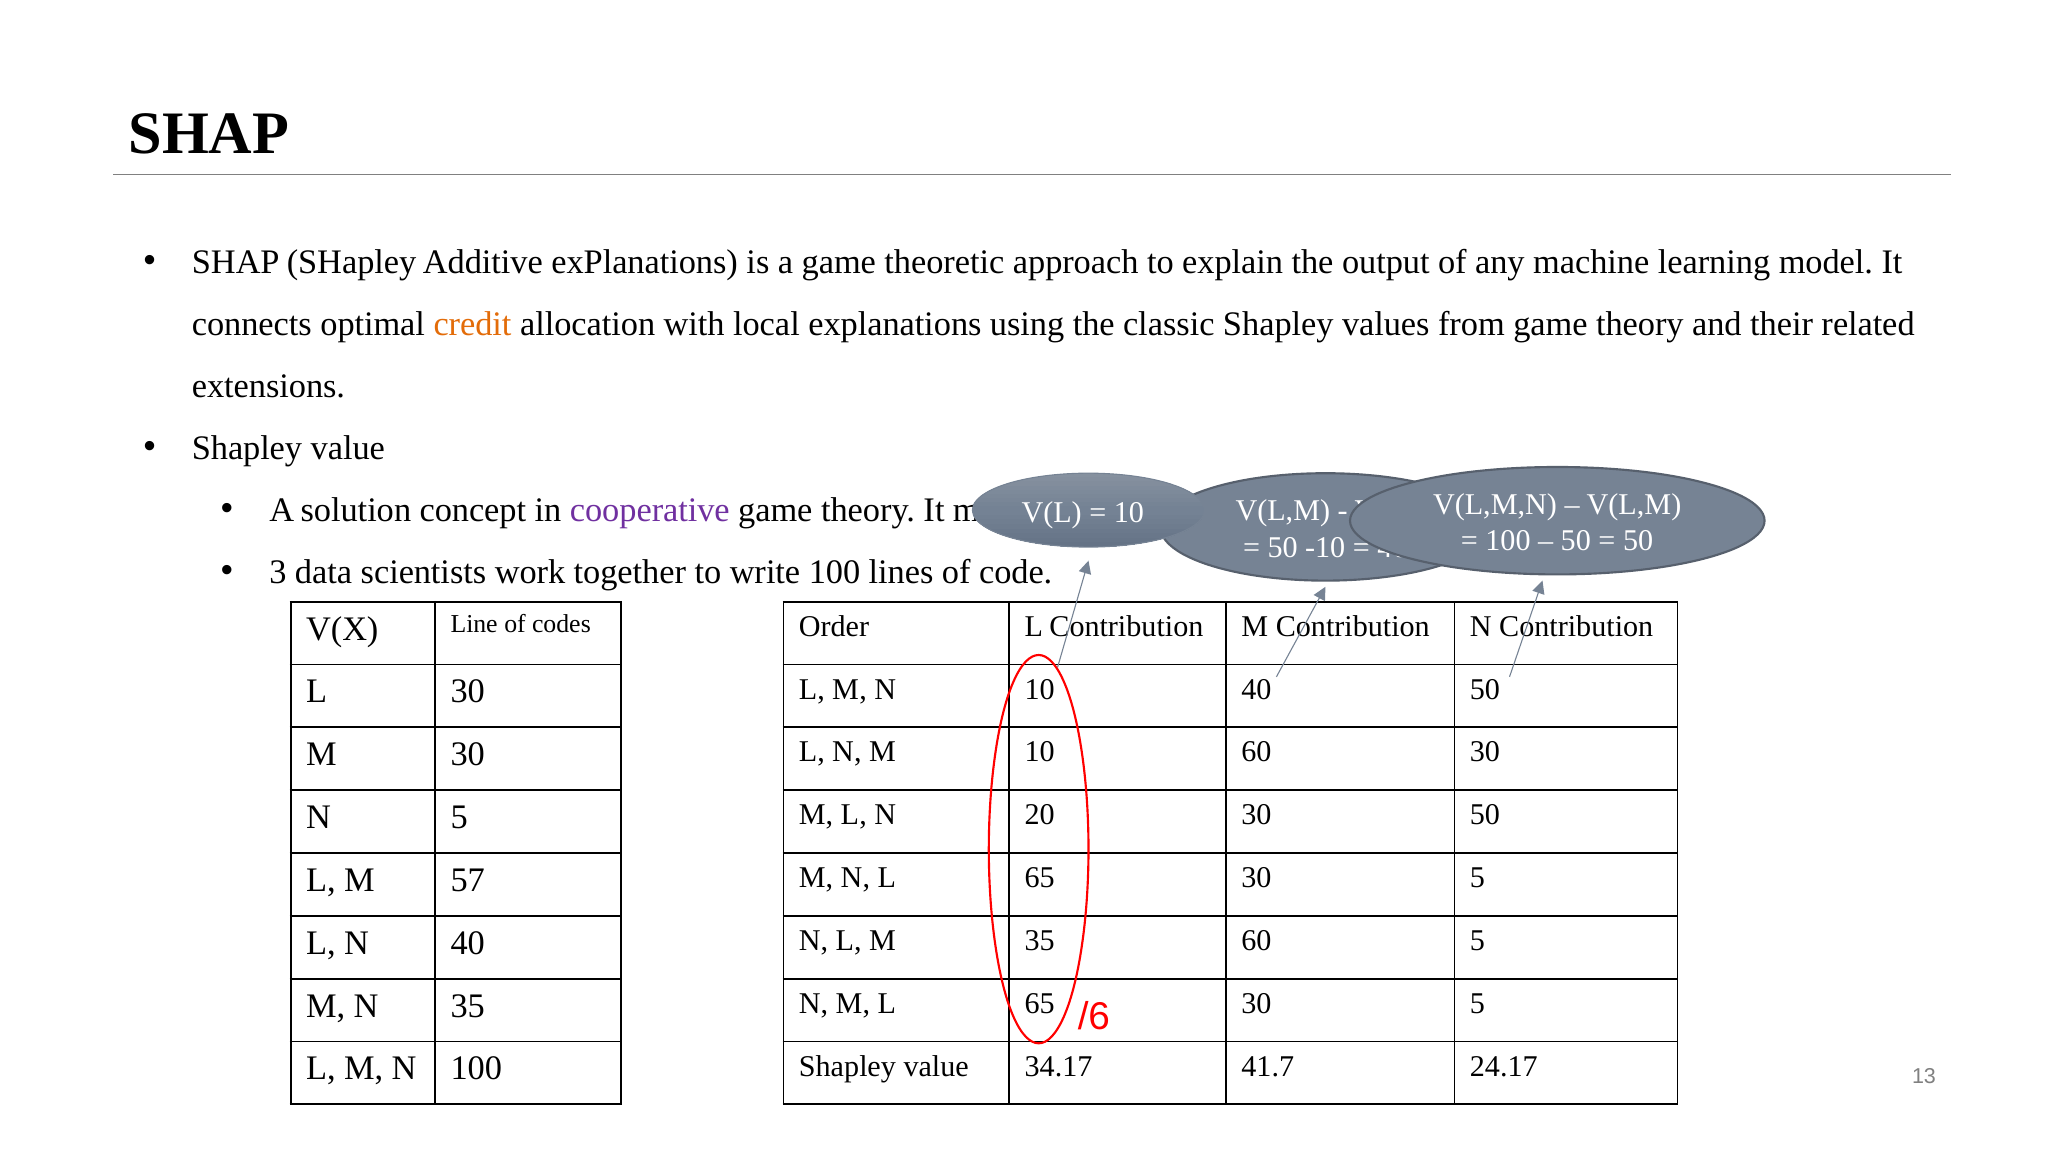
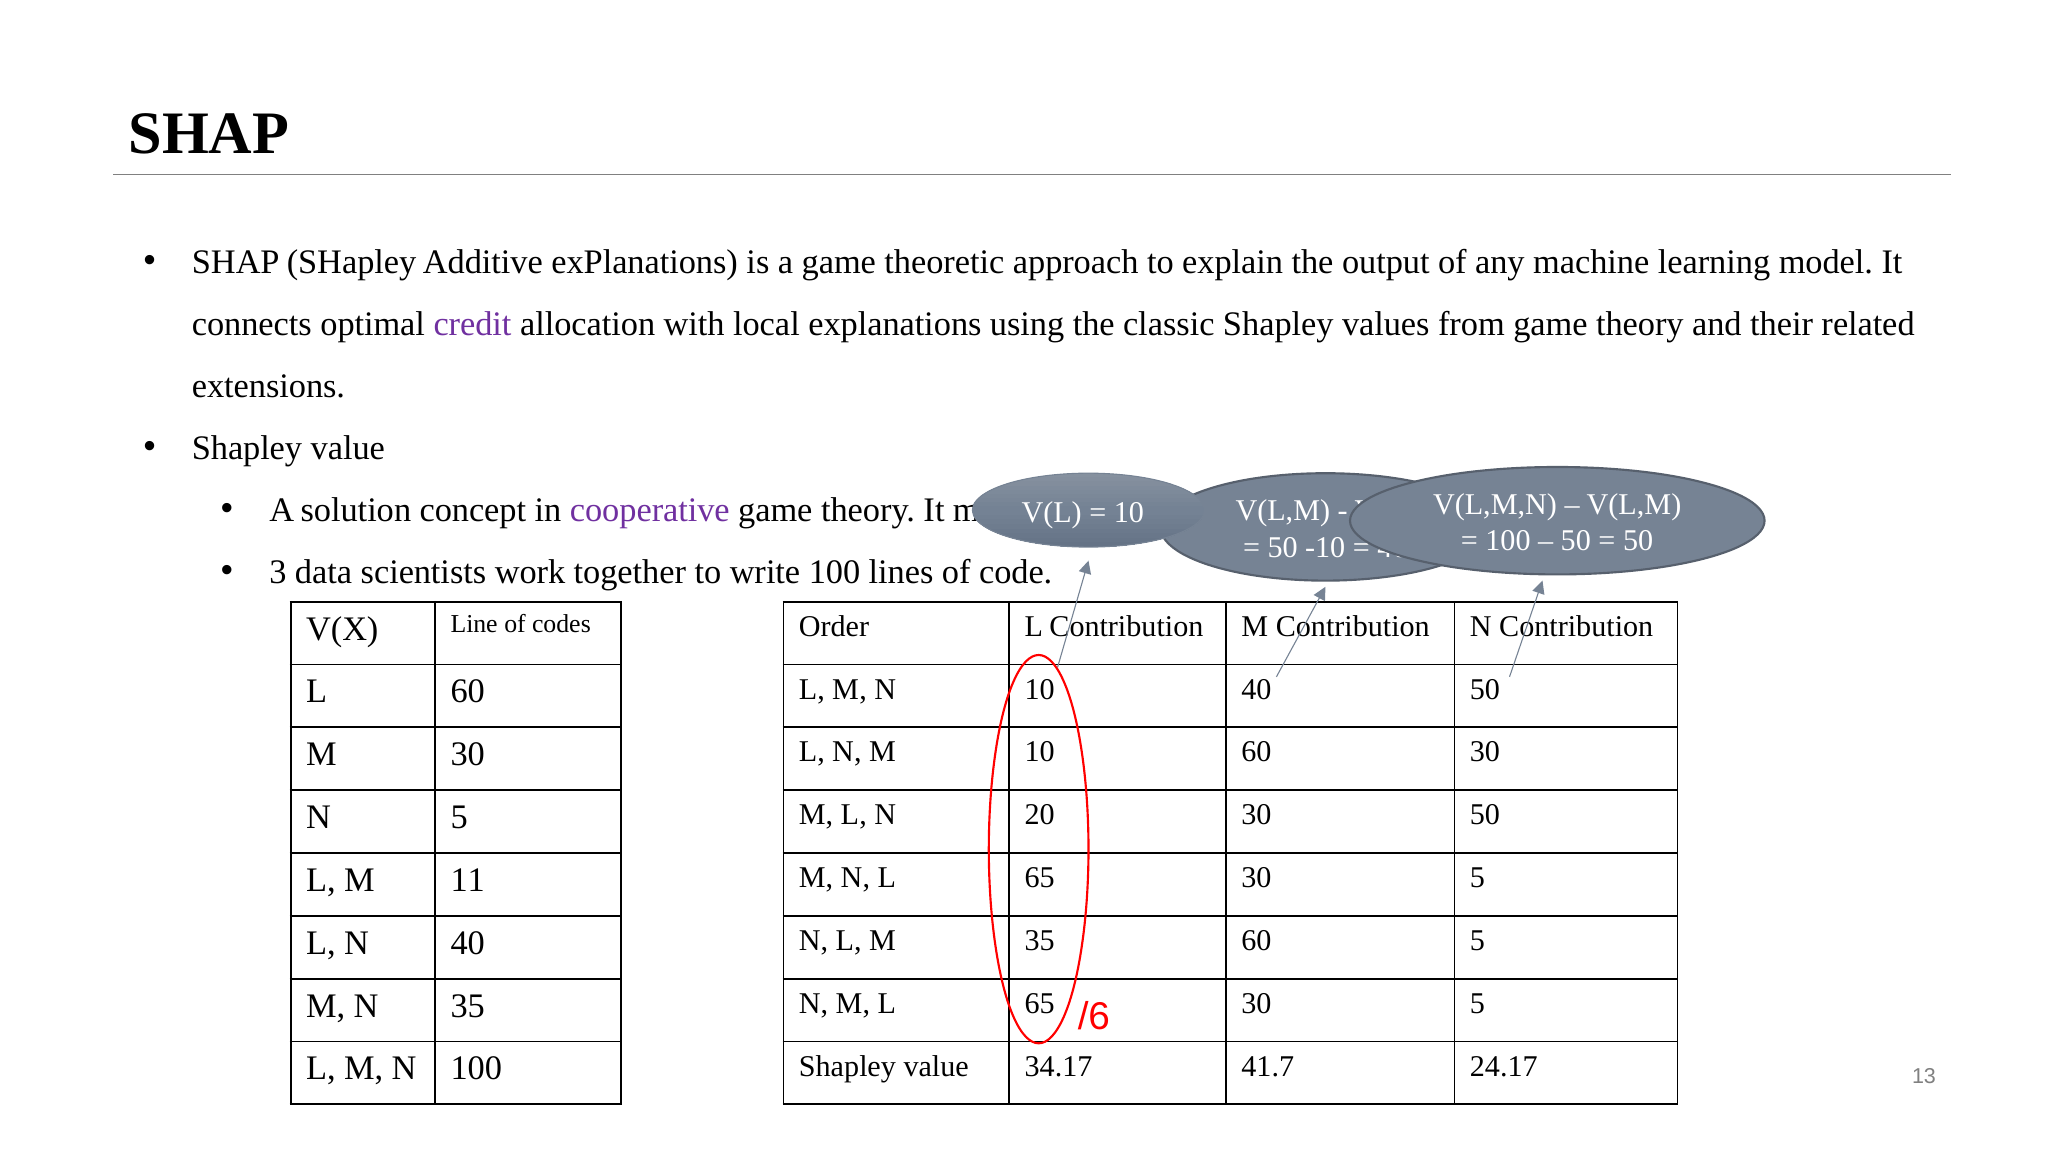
credit colour: orange -> purple (473, 324)
L 30: 30 -> 60 (468, 691)
57: 57 -> 11 (468, 880)
